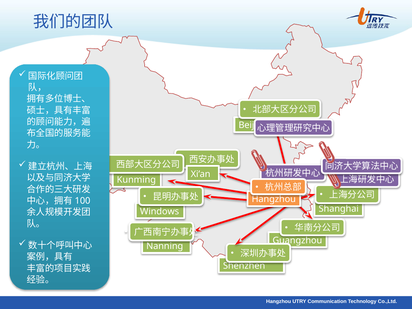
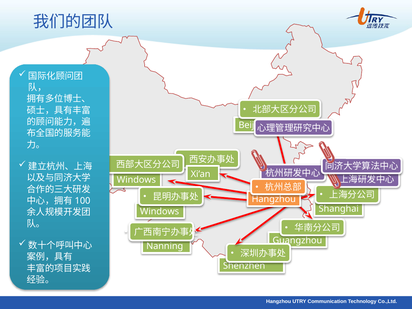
Kunming: Kunming -> Windows (136, 180)
